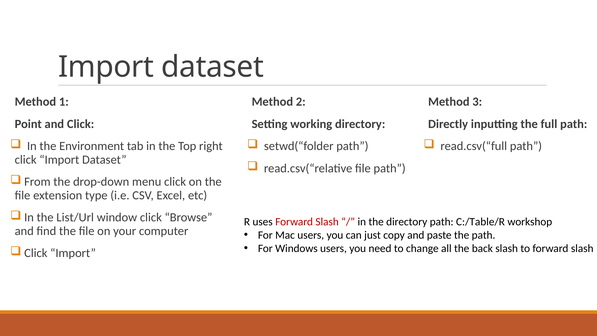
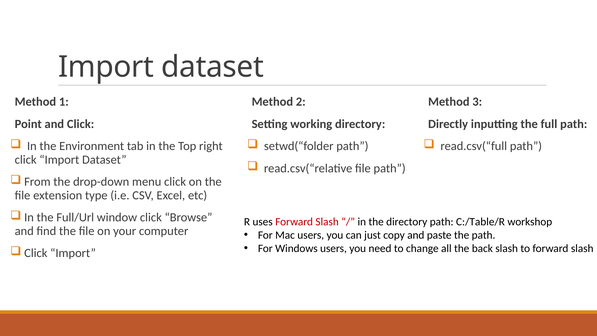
List/Url: List/Url -> Full/Url (75, 217)
